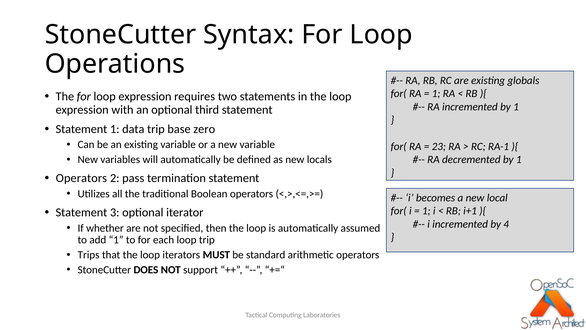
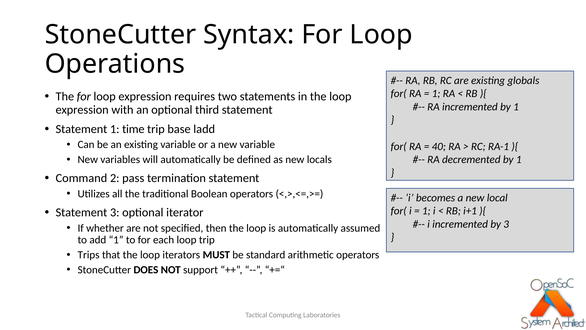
data: data -> time (133, 129)
zero: zero -> ladd (204, 129)
23: 23 -> 40 (439, 146)
Operators: Operators -> Command (81, 178)
by 4: 4 -> 3 (506, 224)
